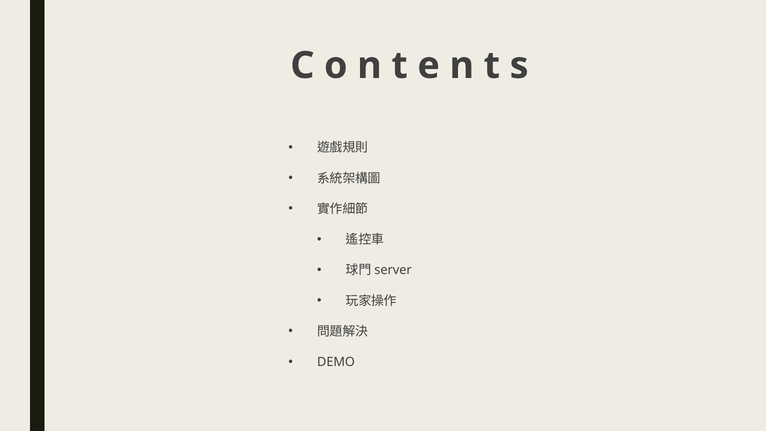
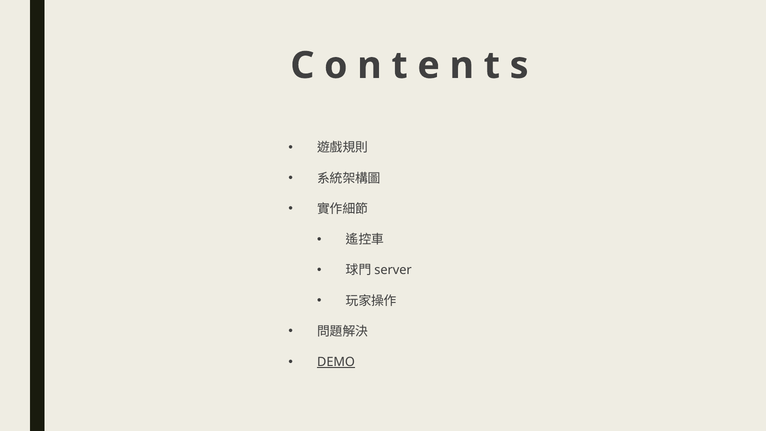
DEMO underline: none -> present (336, 362)
